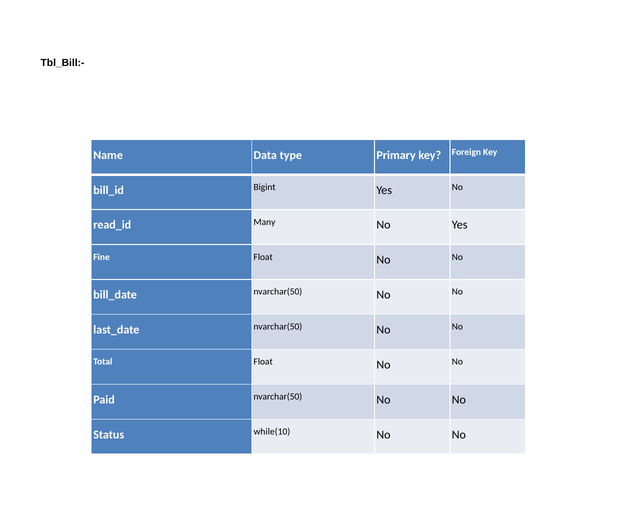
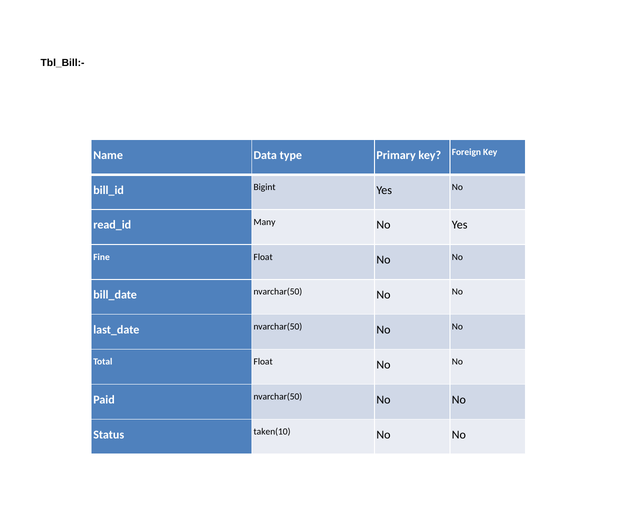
while(10: while(10 -> taken(10 (272, 432)
